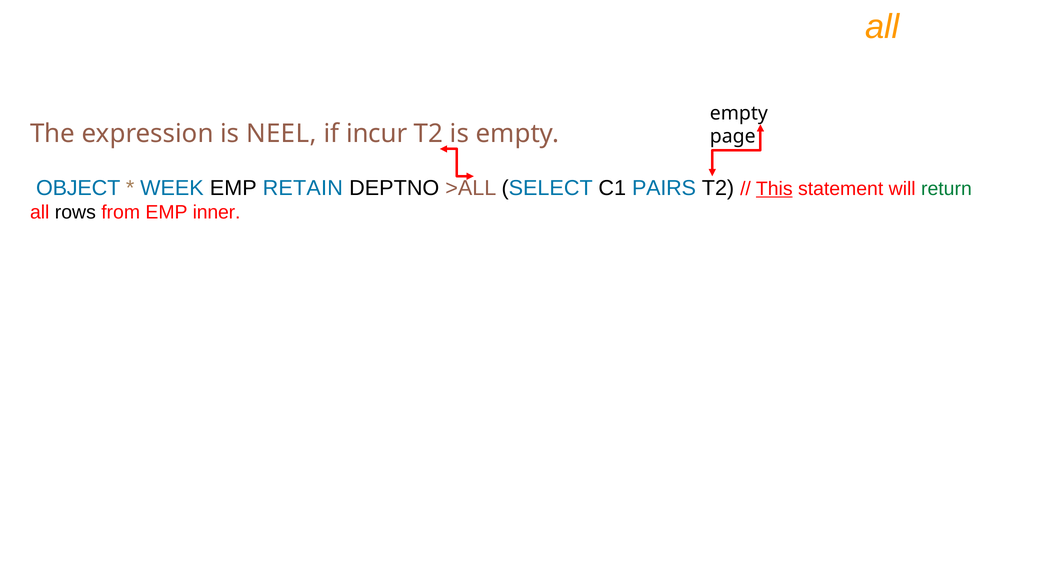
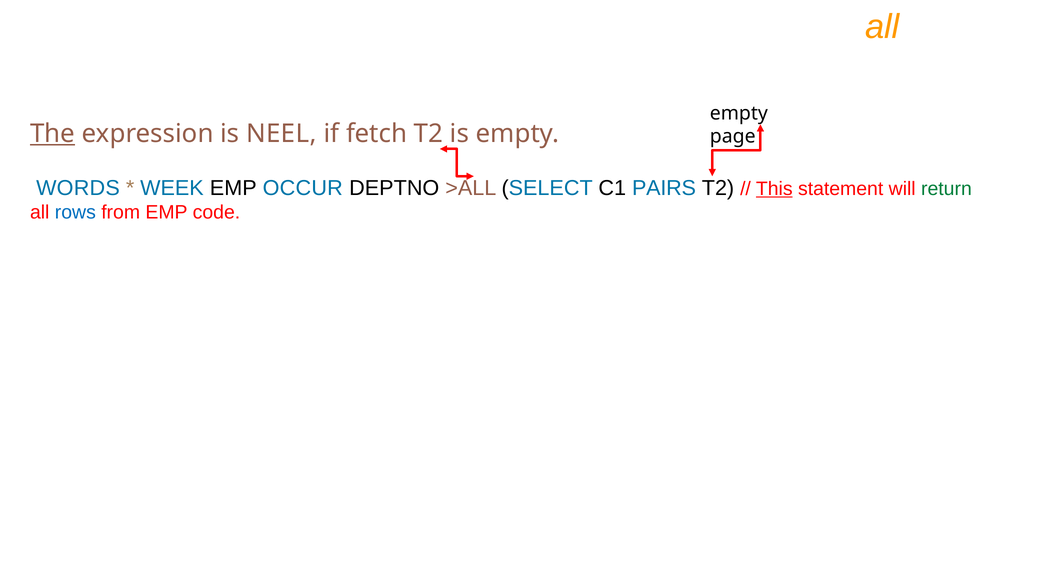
The underline: none -> present (53, 134)
incur: incur -> fetch (377, 134)
OBJECT: OBJECT -> WORDS (78, 188)
RETAIN: RETAIN -> OCCUR (303, 188)
rows colour: black -> blue (75, 212)
inner: inner -> code (216, 212)
